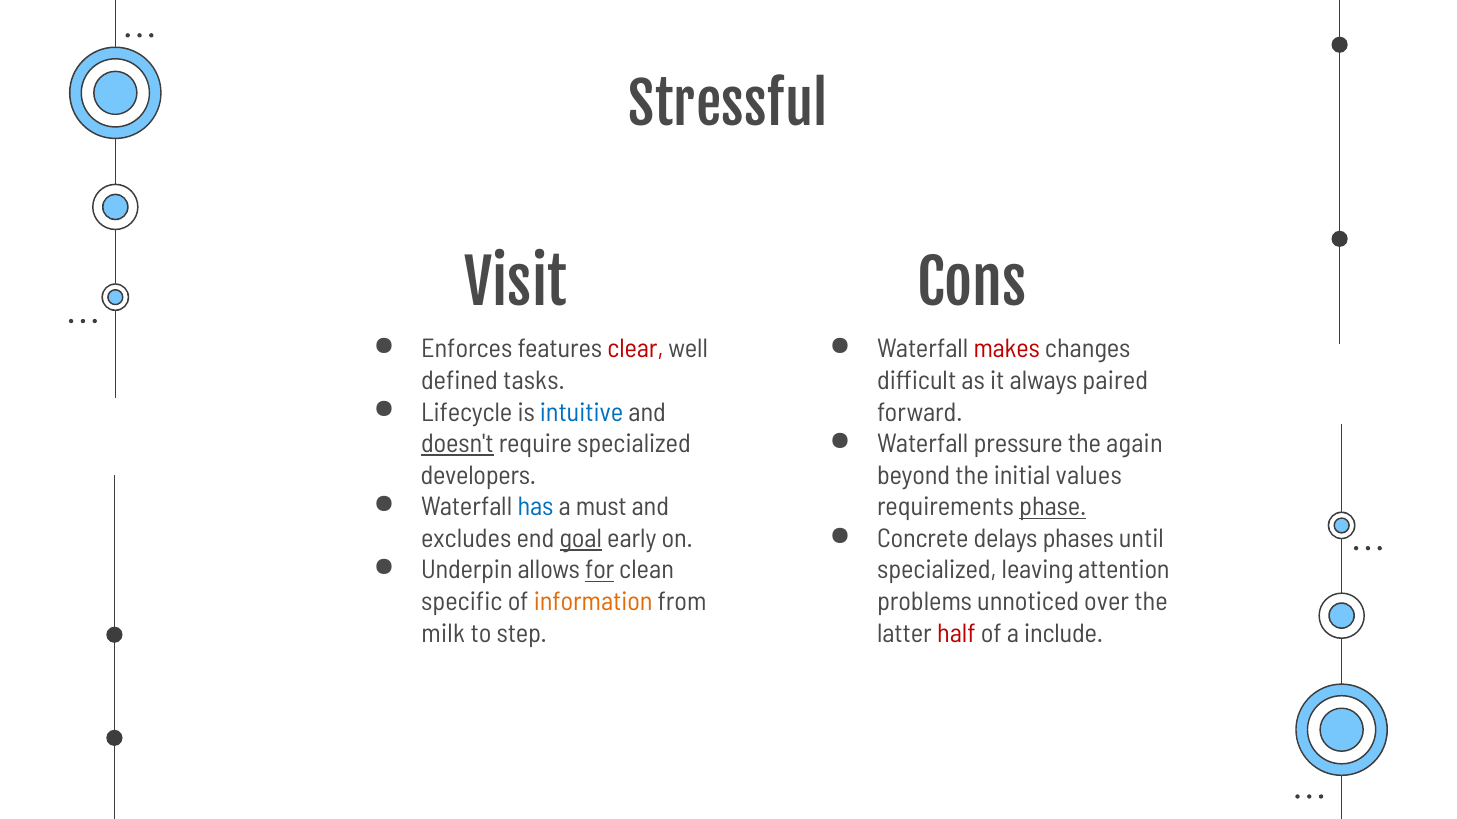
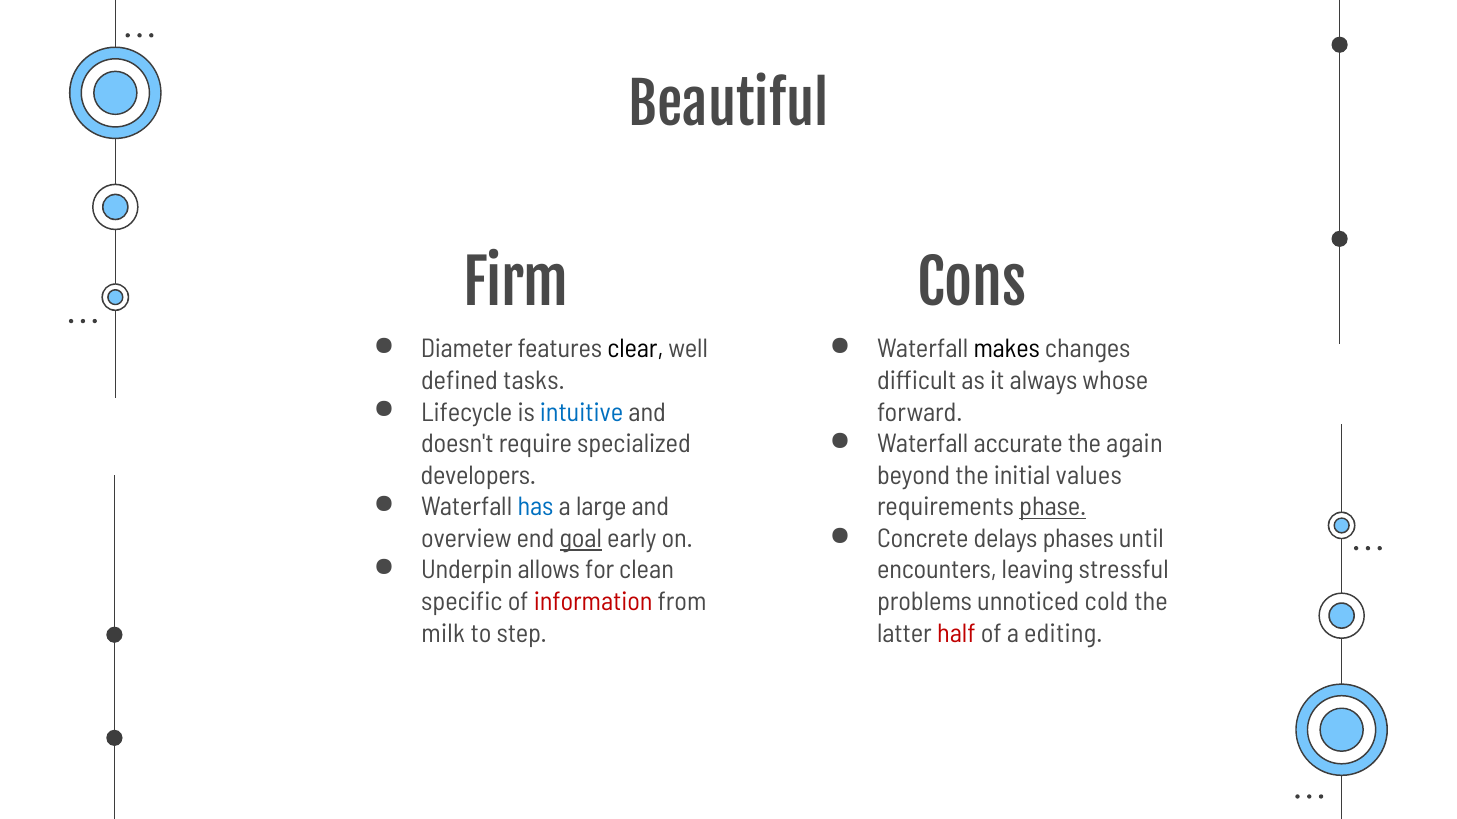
Stressful: Stressful -> Beautiful (728, 106)
Visit: Visit -> Firm (516, 285)
Enforces: Enforces -> Diameter (467, 349)
clear colour: red -> black (635, 349)
makes colour: red -> black (1007, 349)
paired: paired -> whose (1115, 381)
pressure: pressure -> accurate (1018, 444)
doesn't underline: present -> none (457, 444)
must: must -> large (601, 507)
excludes: excludes -> overview (466, 539)
for underline: present -> none (600, 571)
specialized: specialized -> encounters (937, 571)
attention: attention -> stressful (1124, 571)
information colour: orange -> red (593, 602)
over: over -> cold (1107, 602)
include: include -> editing (1063, 634)
